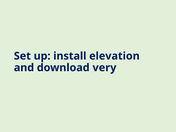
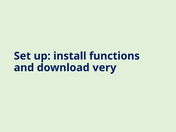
elevation: elevation -> functions (114, 56)
